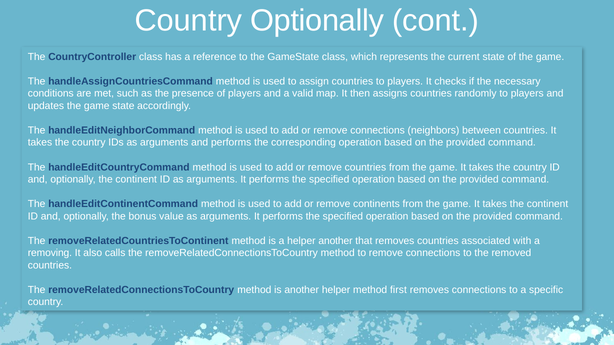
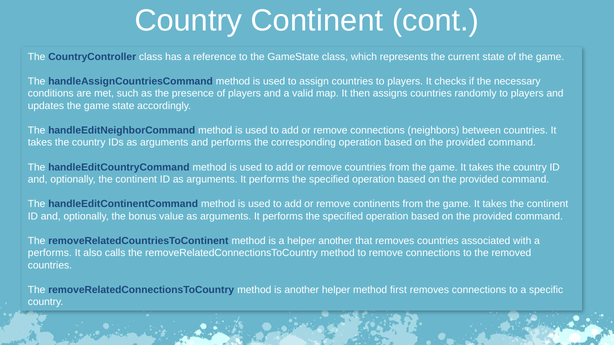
Country Optionally: Optionally -> Continent (317, 21)
removing: removing -> performs (50, 253)
